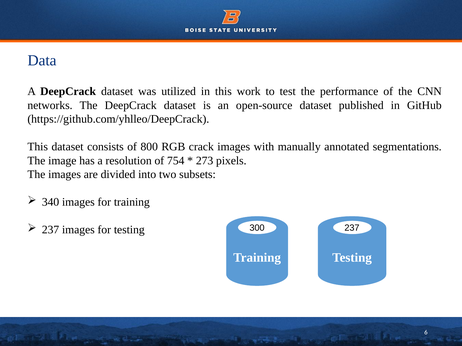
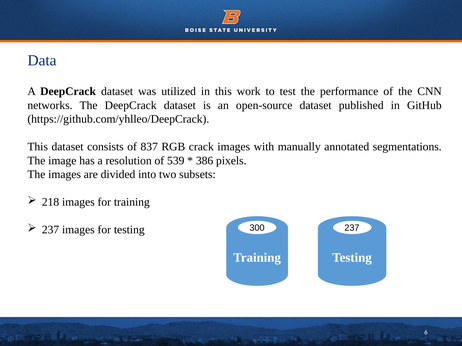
800: 800 -> 837 (149, 147)
754: 754 -> 539 (176, 161)
273: 273 -> 386 (205, 161)
340: 340 -> 218 (51, 202)
